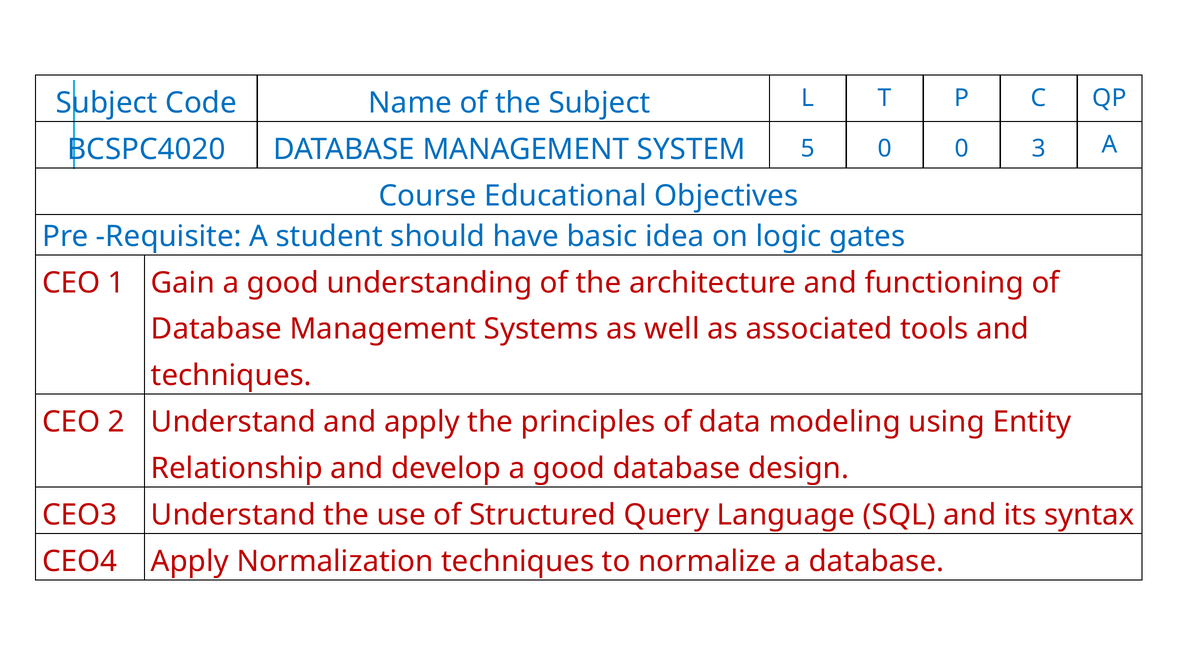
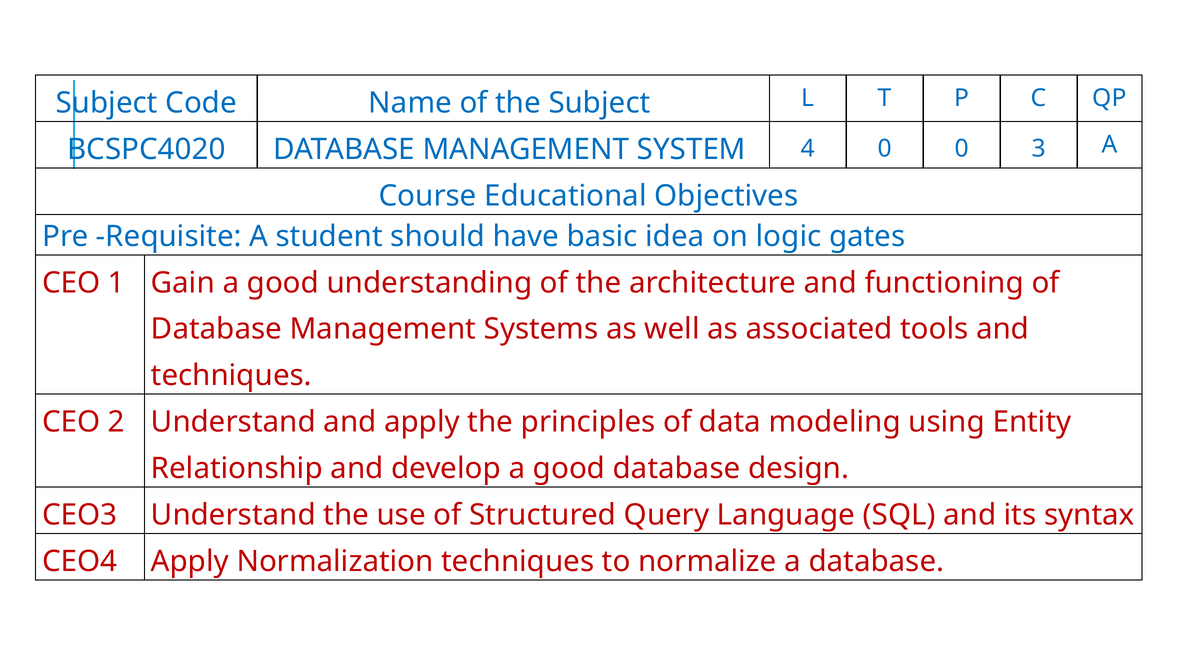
5: 5 -> 4 (808, 148)
